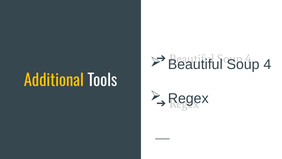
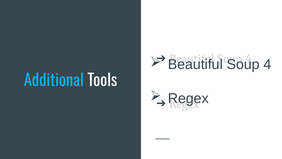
Additional colour: yellow -> light blue (54, 80)
